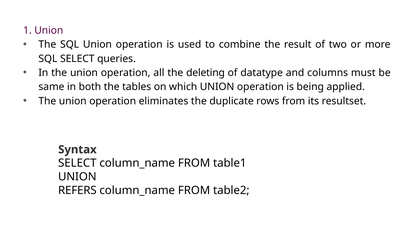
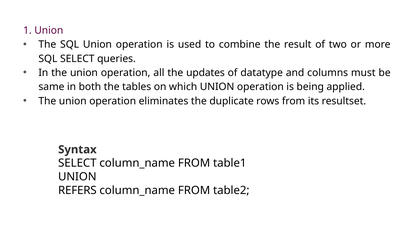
deleting: deleting -> updates (206, 73)
